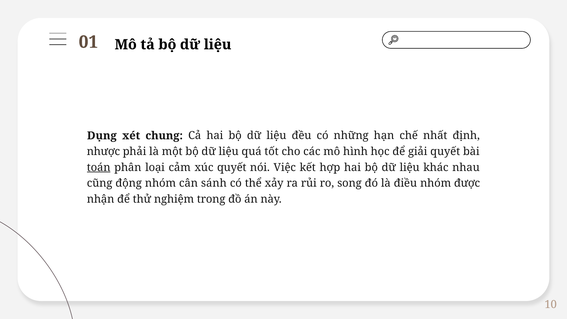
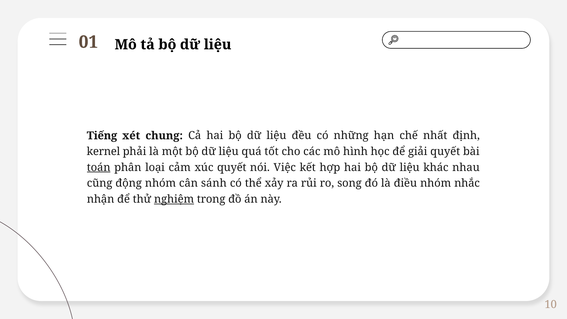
Dụng: Dụng -> Tiếng (102, 136)
nhược: nhược -> kernel (103, 152)
được: được -> nhắc (467, 183)
nghiệm underline: none -> present (174, 199)
